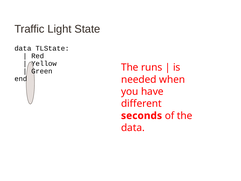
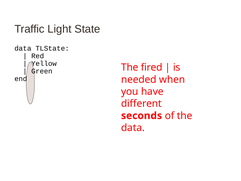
runs: runs -> fired (152, 67)
